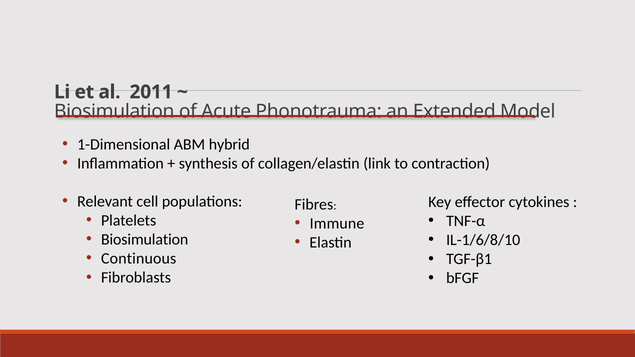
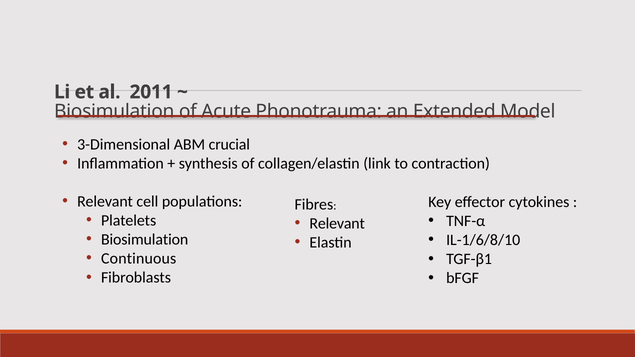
1-Dimensional: 1-Dimensional -> 3-Dimensional (124, 144)
hybrid: hybrid -> crucial (229, 144)
Immune: Immune -> Relevant (337, 224)
